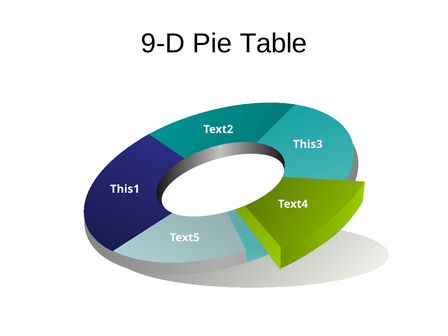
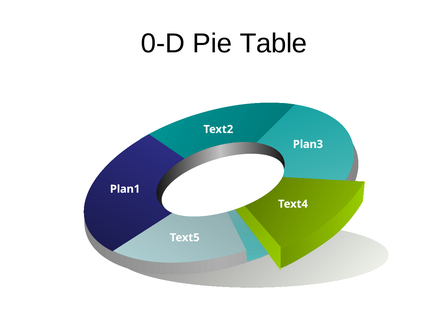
9-D: 9-D -> 0-D (163, 43)
This3: This3 -> Plan3 (308, 144)
This1: This1 -> Plan1 (125, 189)
